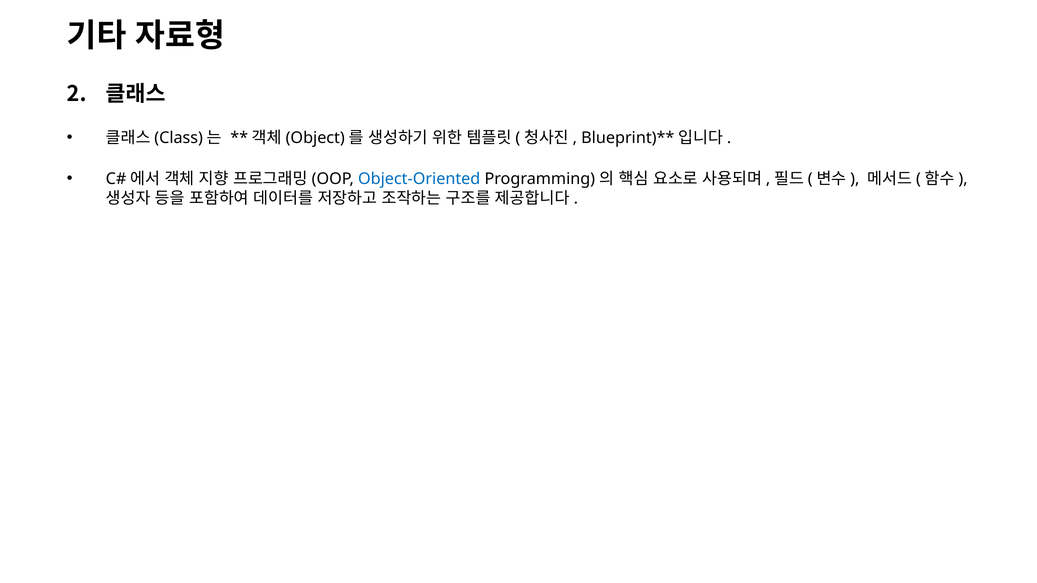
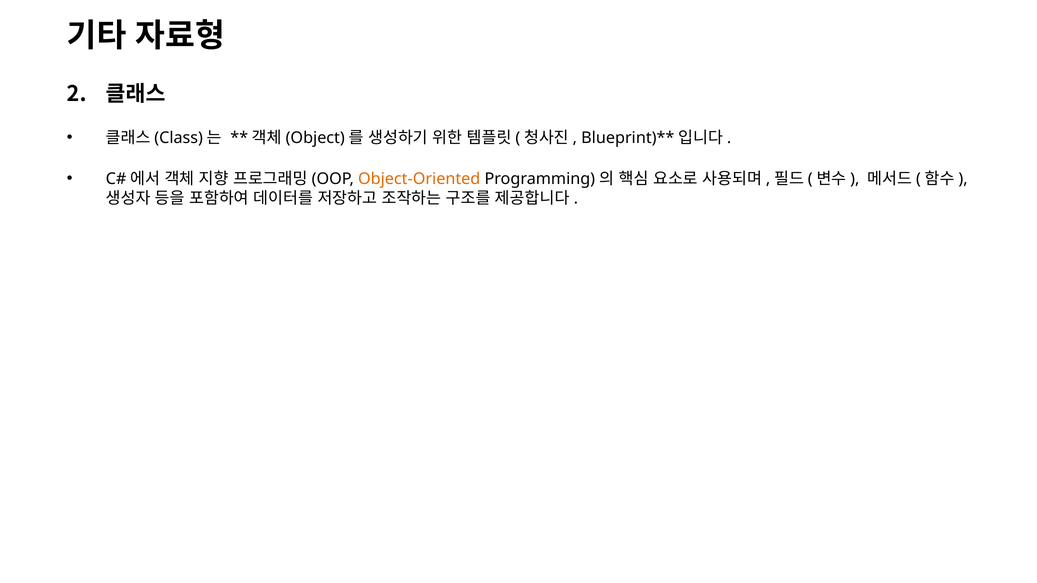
Object-Oriented colour: blue -> orange (419, 179)
